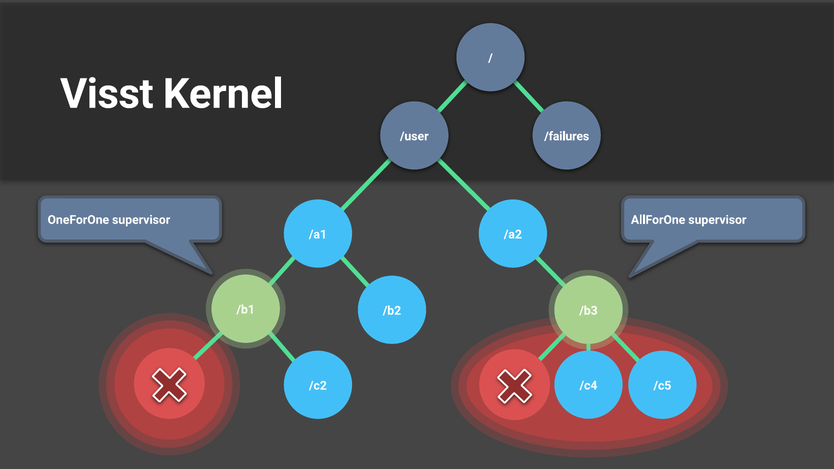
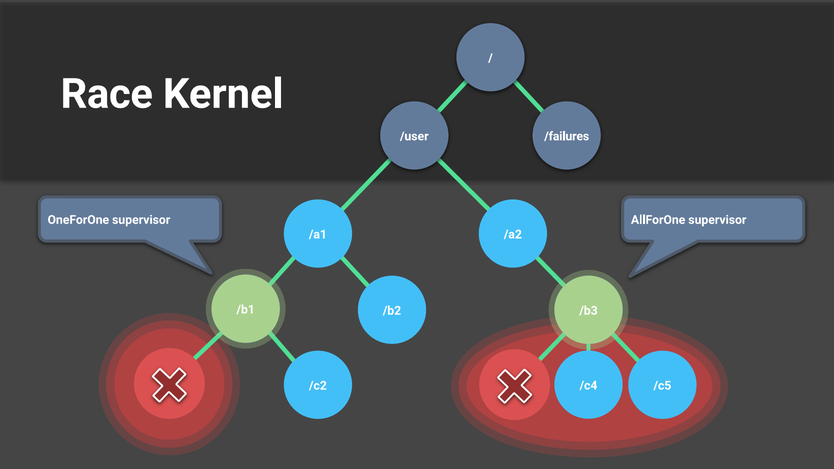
Visst: Visst -> Race (107, 94)
